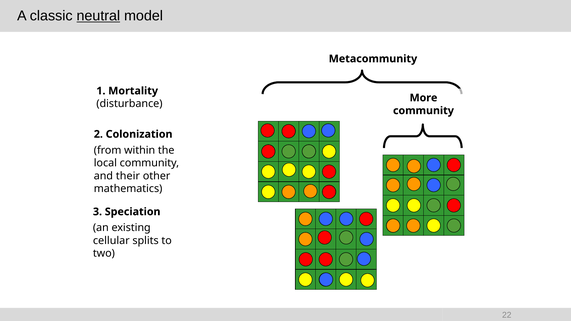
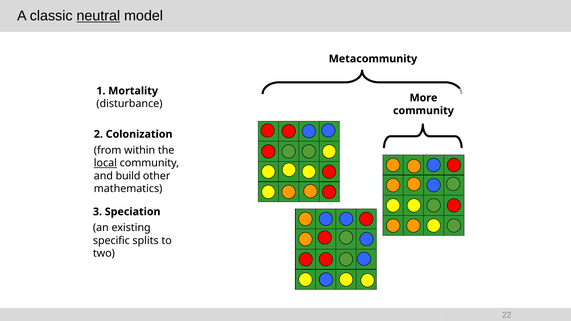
local underline: none -> present (105, 163)
their: their -> build (128, 176)
cellular: cellular -> specific (111, 241)
